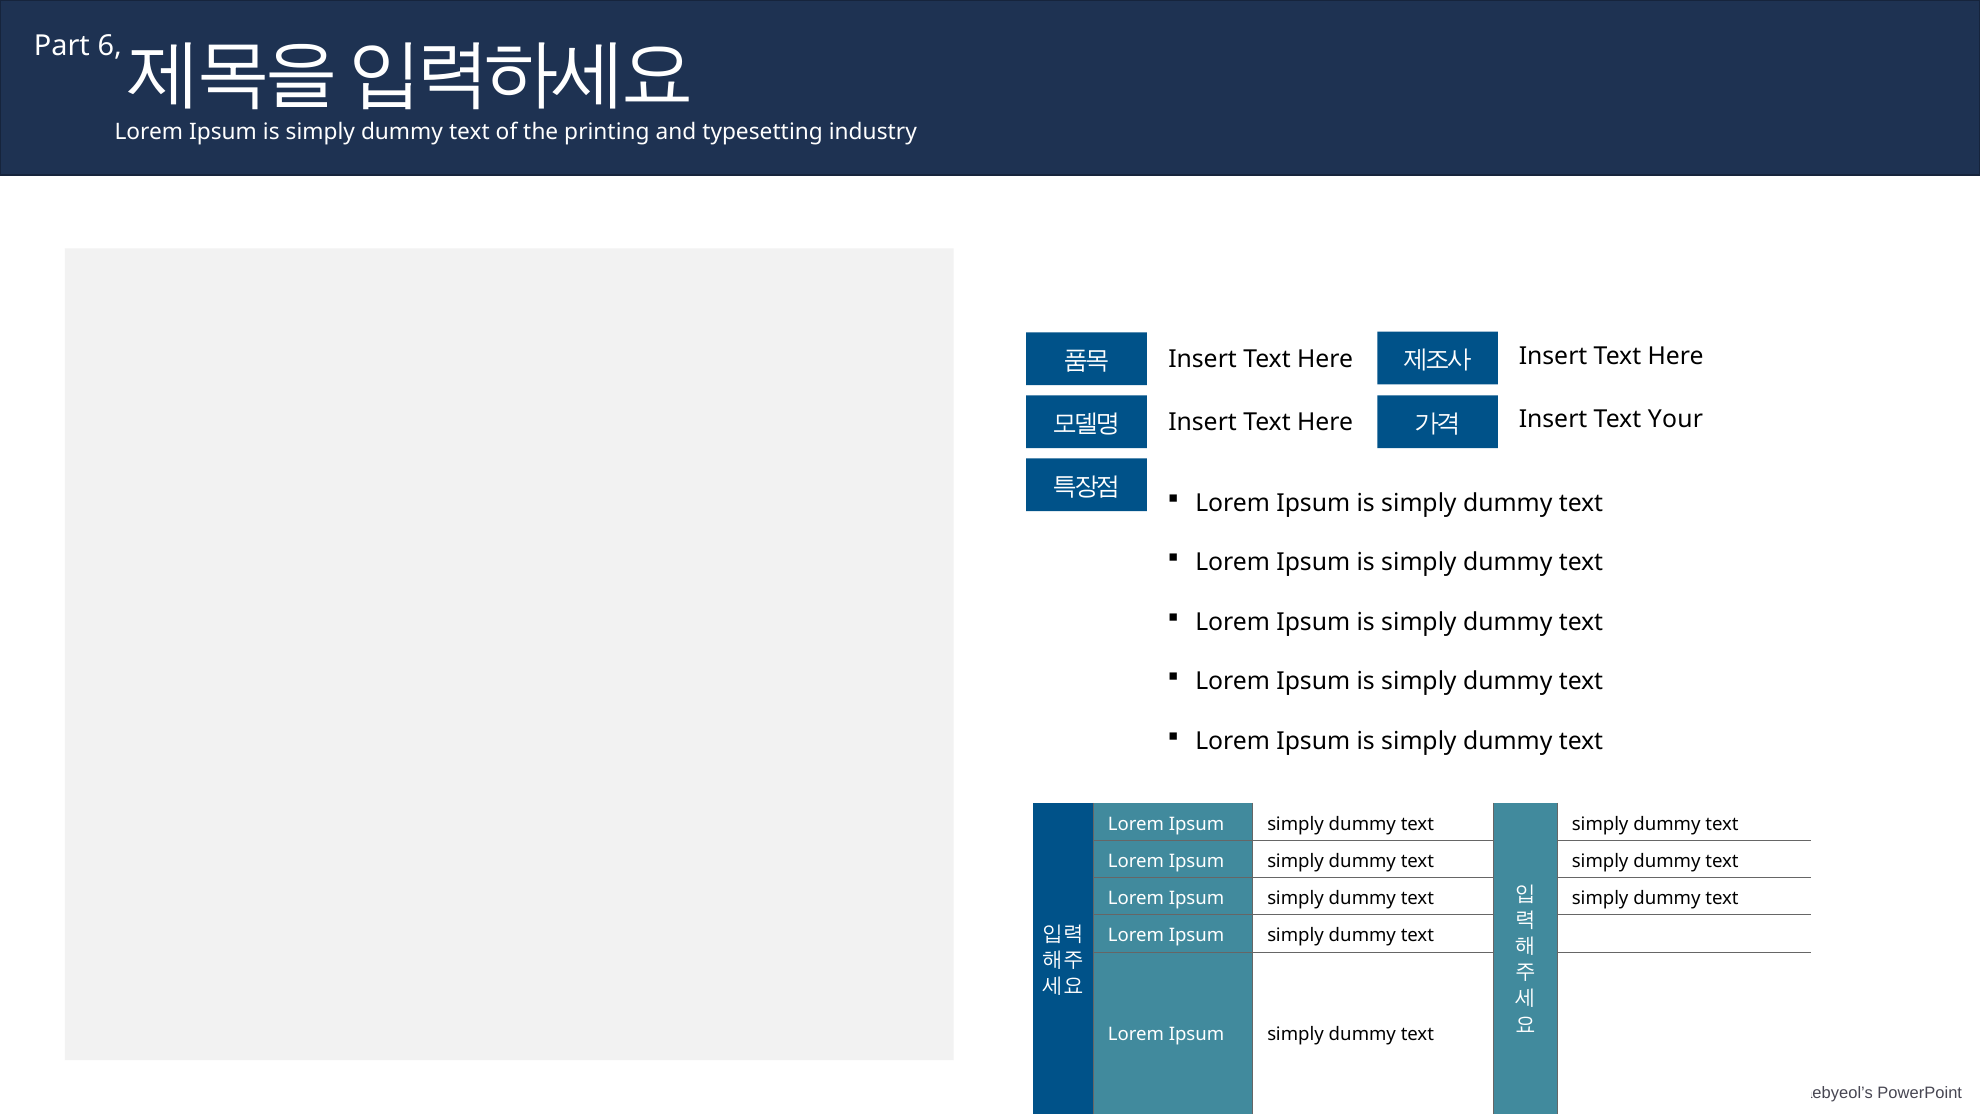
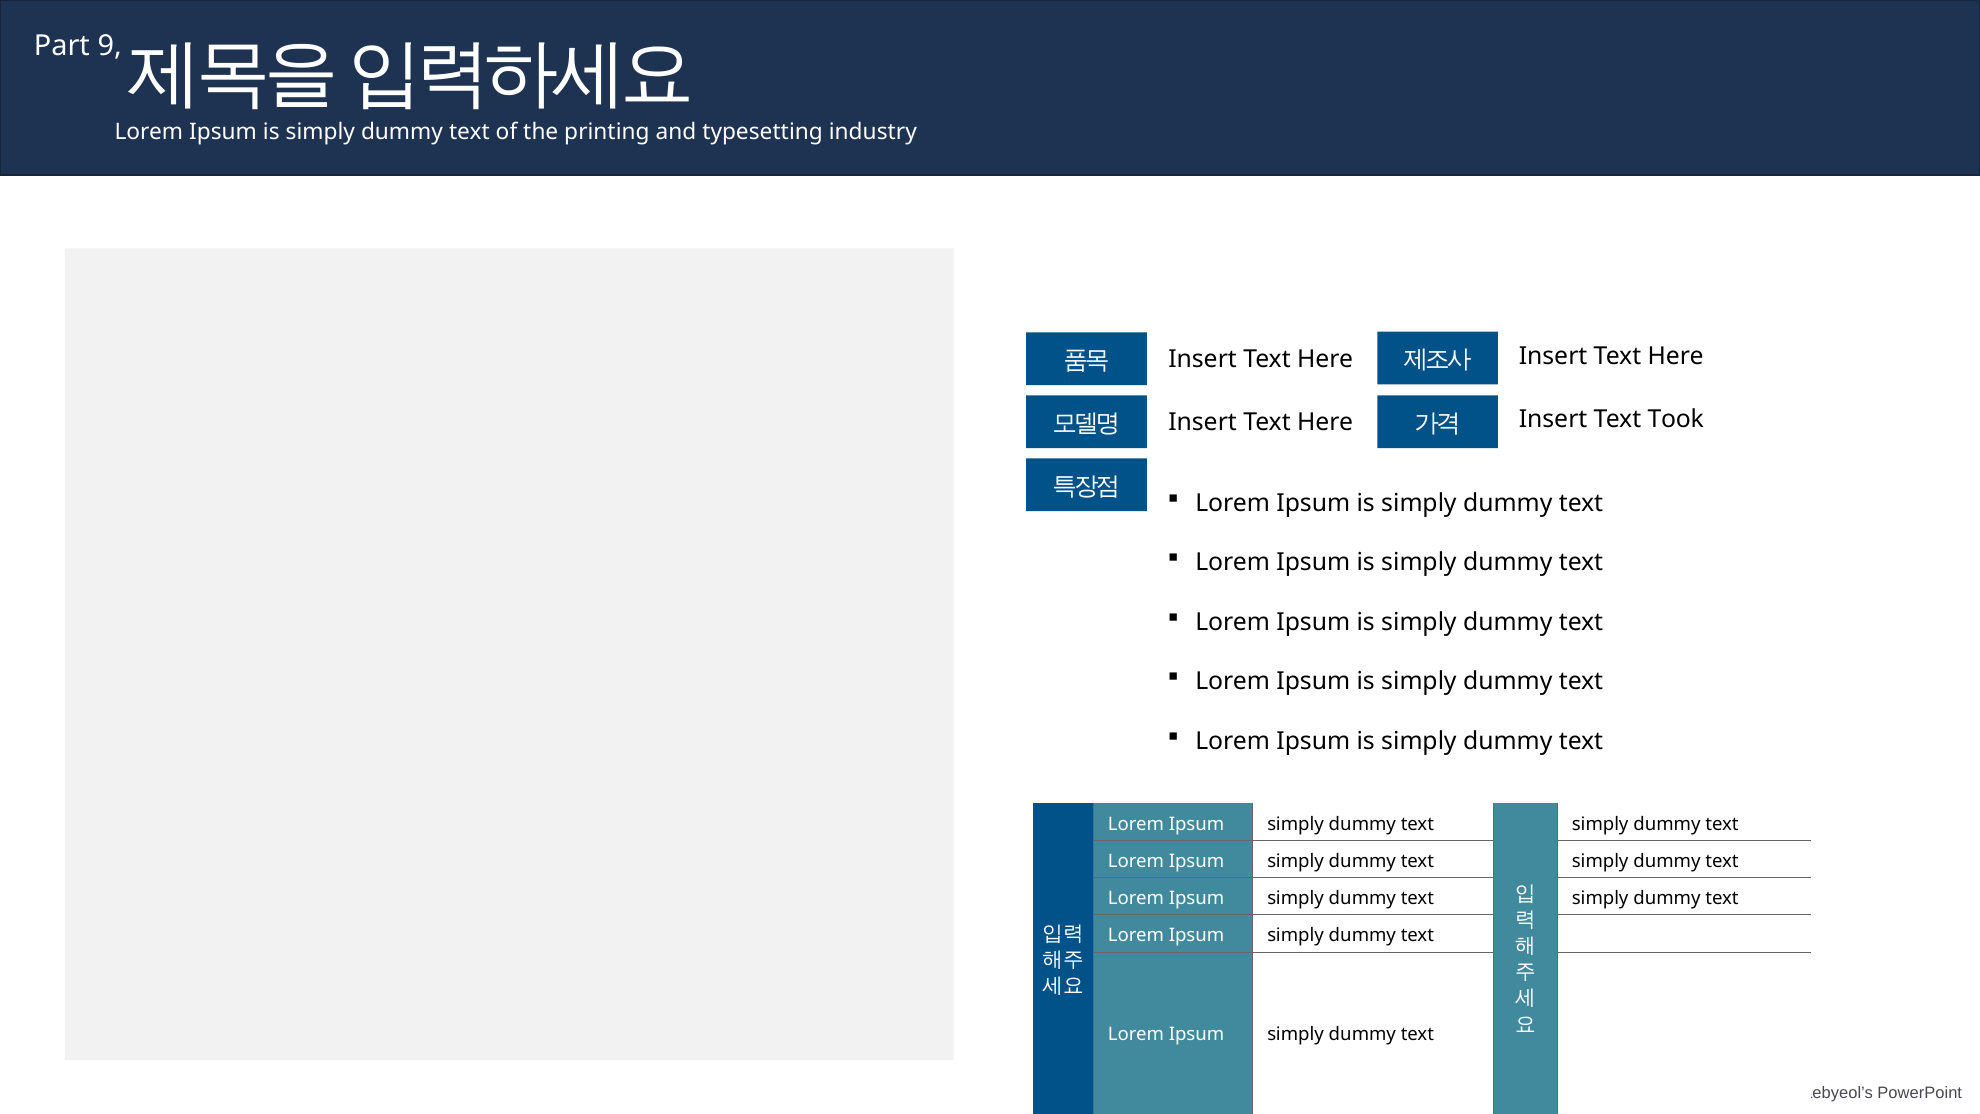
6: 6 -> 9 (110, 46)
Your: Your -> Took (1676, 419)
